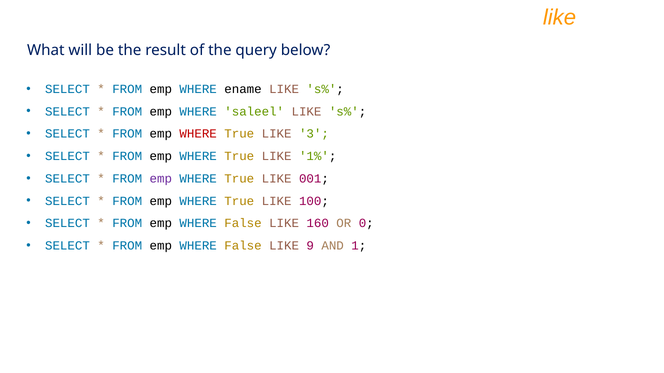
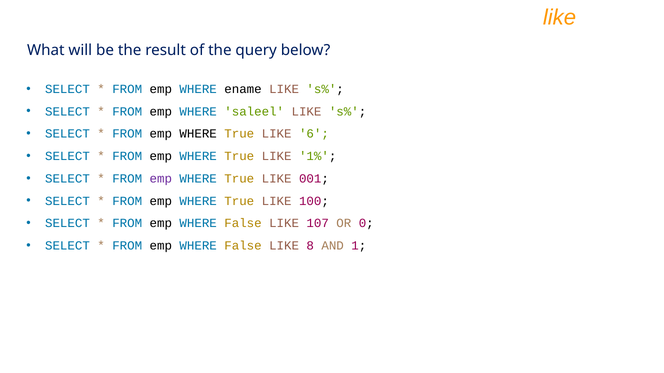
WHERE colour: red -> black (198, 134)
3: 3 -> 6 (314, 134)
160: 160 -> 107 (318, 224)
9: 9 -> 8 (310, 246)
